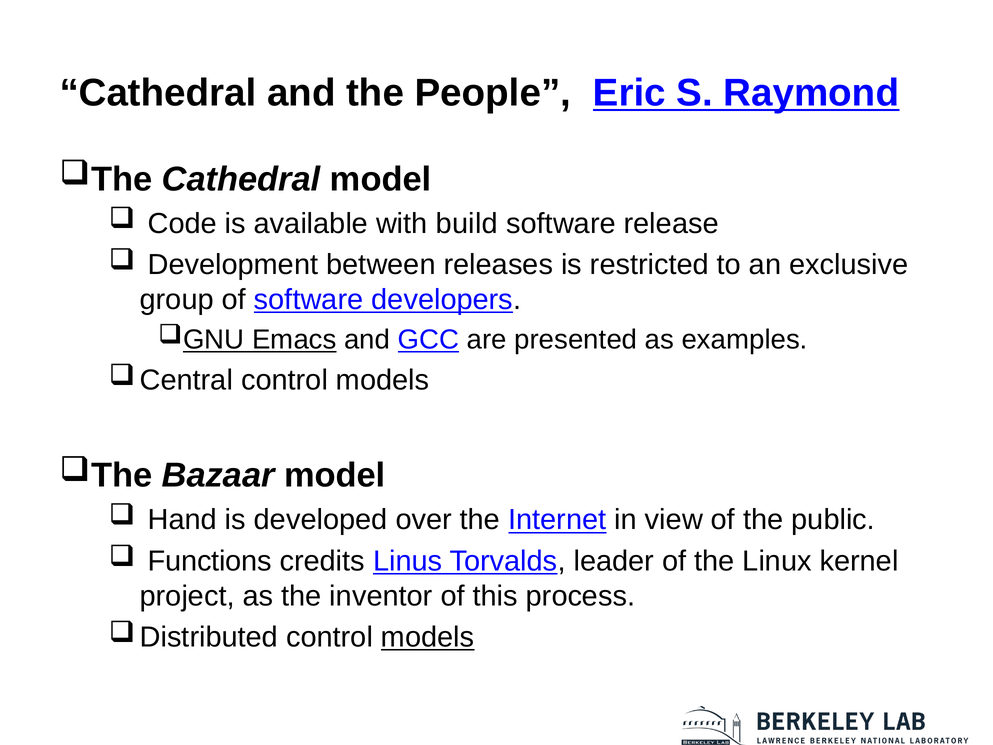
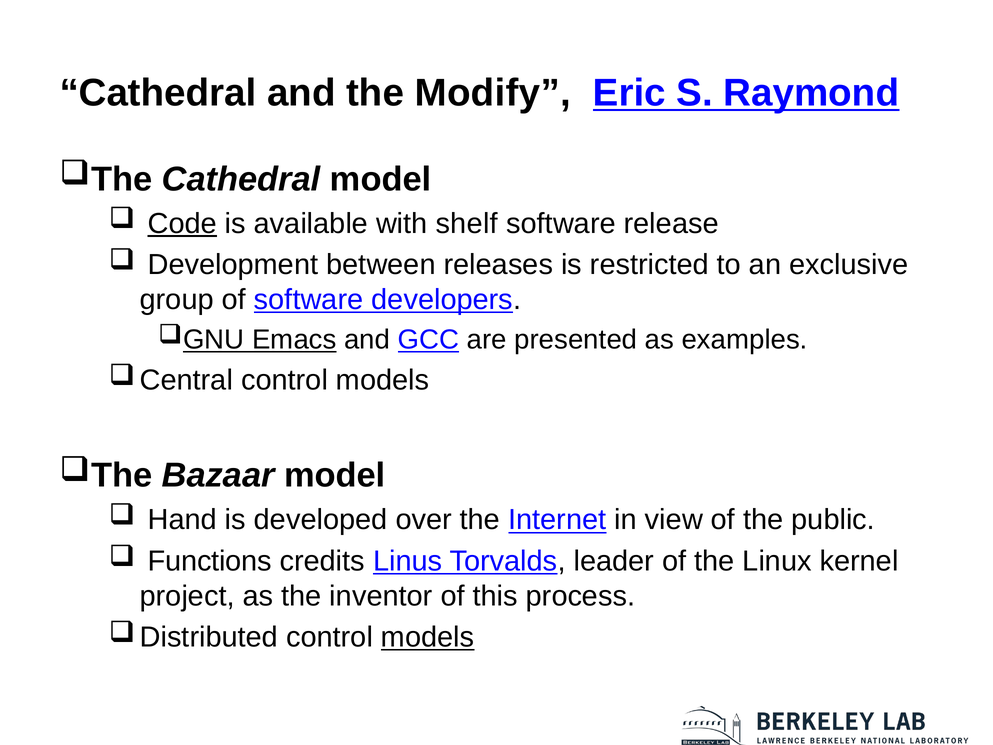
People: People -> Modify (493, 93)
Code underline: none -> present (182, 223)
build: build -> shelf (467, 223)
